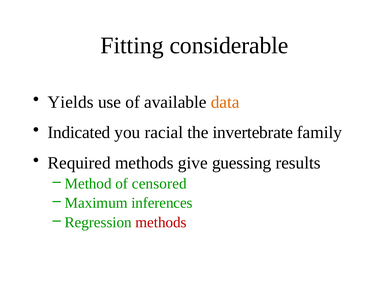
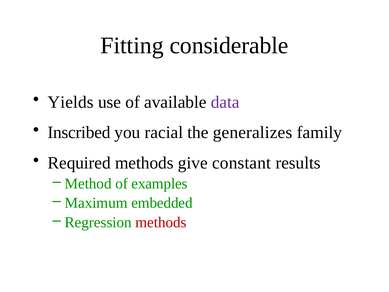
data colour: orange -> purple (225, 102)
Indicated: Indicated -> Inscribed (79, 132)
invertebrate: invertebrate -> generalizes (253, 132)
guessing: guessing -> constant (242, 163)
censored: censored -> examples (159, 183)
inferences: inferences -> embedded (162, 203)
